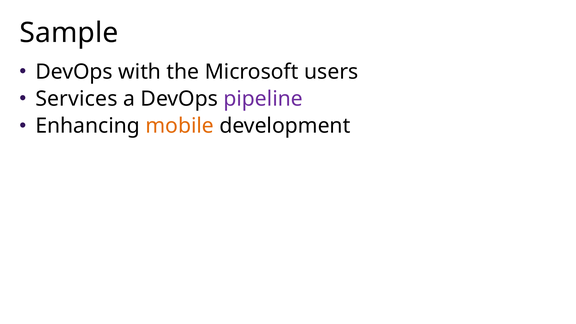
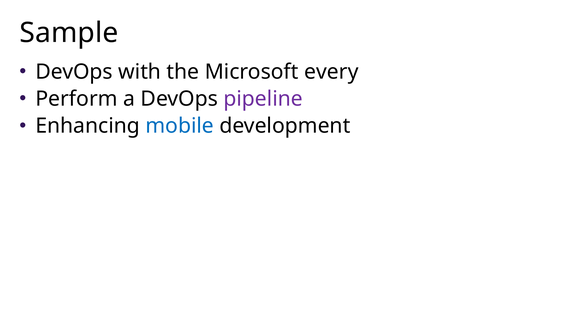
users: users -> every (331, 72)
Services: Services -> Perform (77, 99)
mobile colour: orange -> blue (180, 126)
